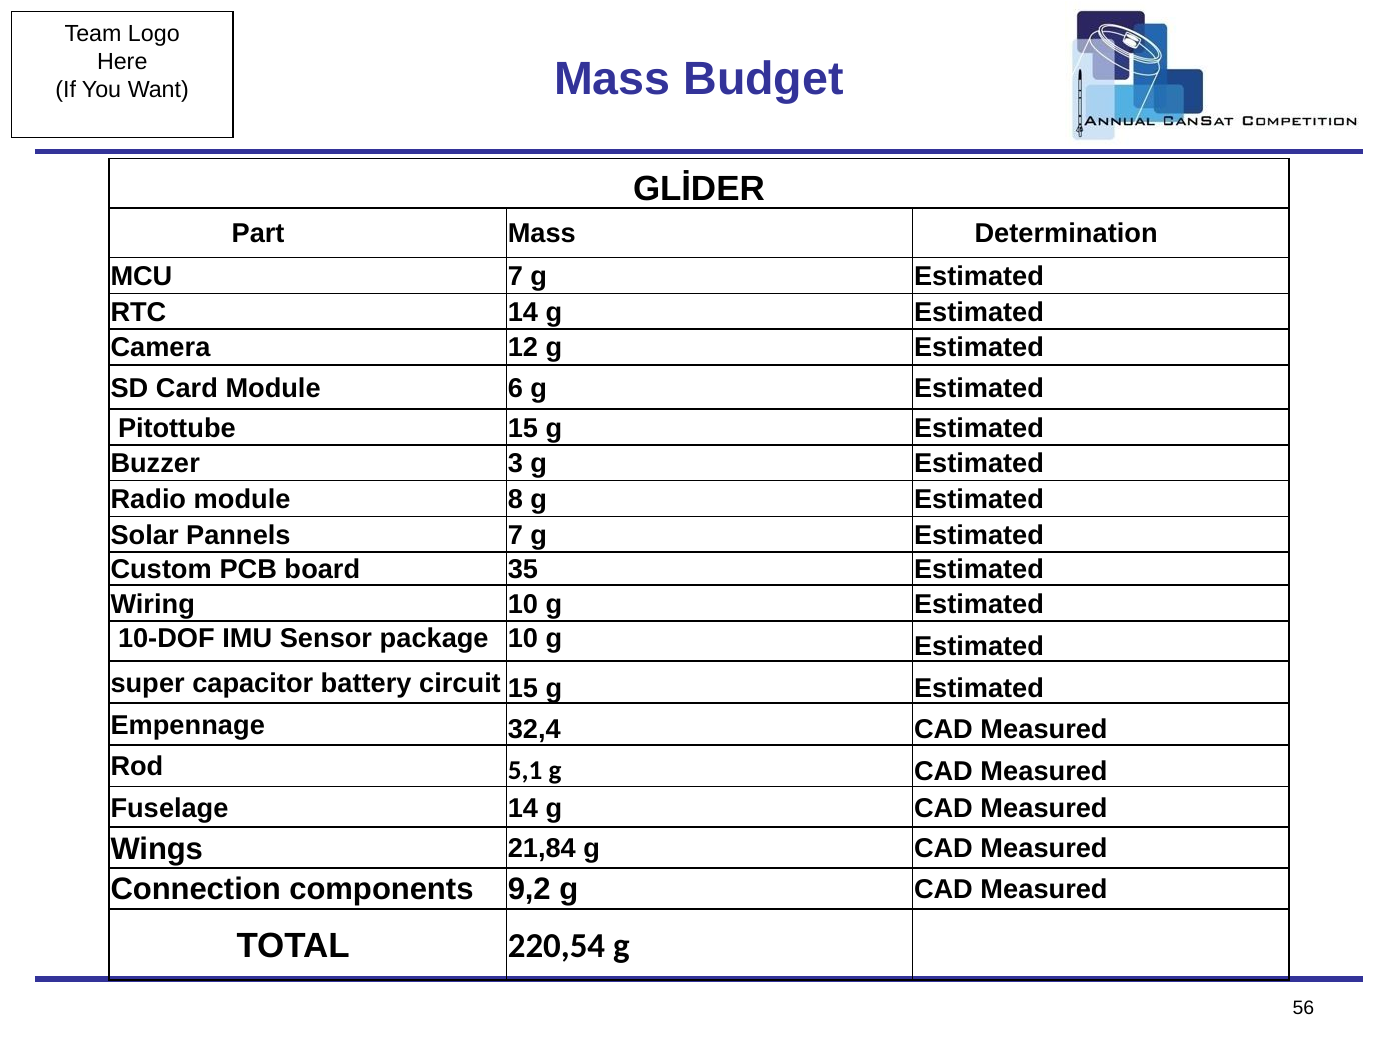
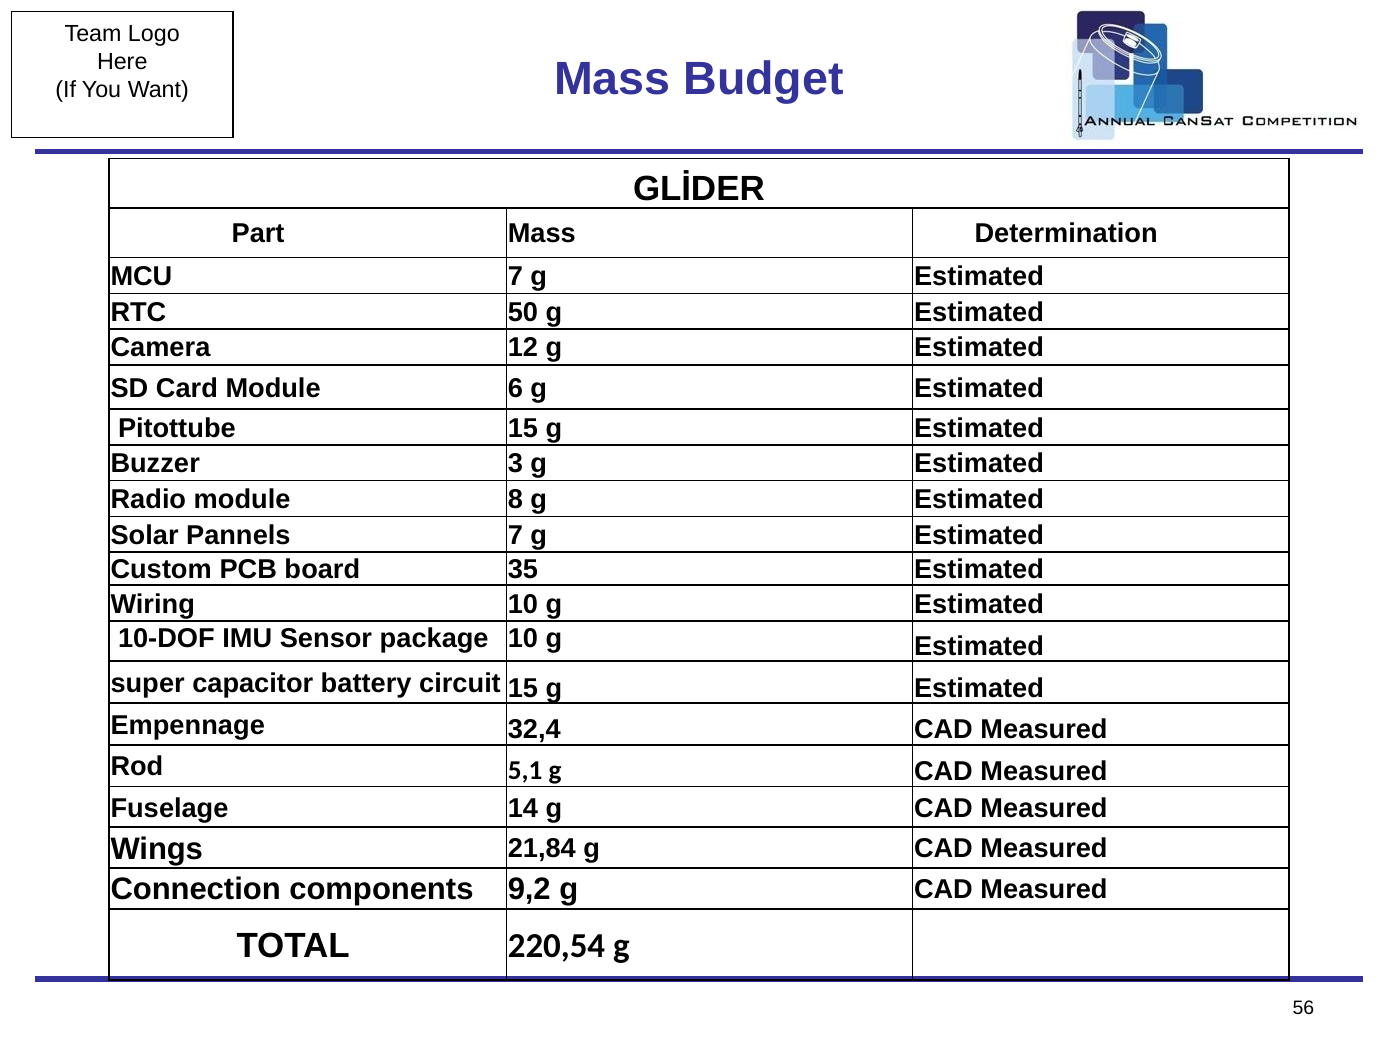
RTC 14: 14 -> 50 (523, 312)
